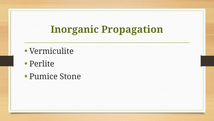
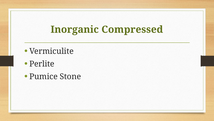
Propagation: Propagation -> Compressed (132, 29)
